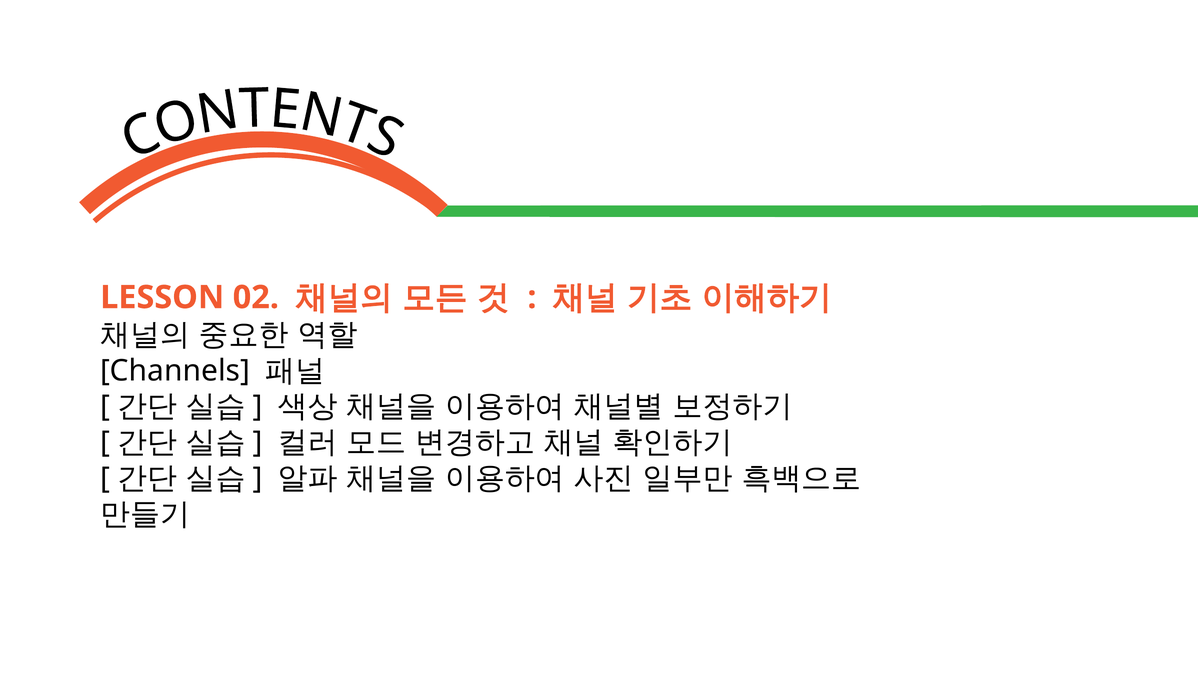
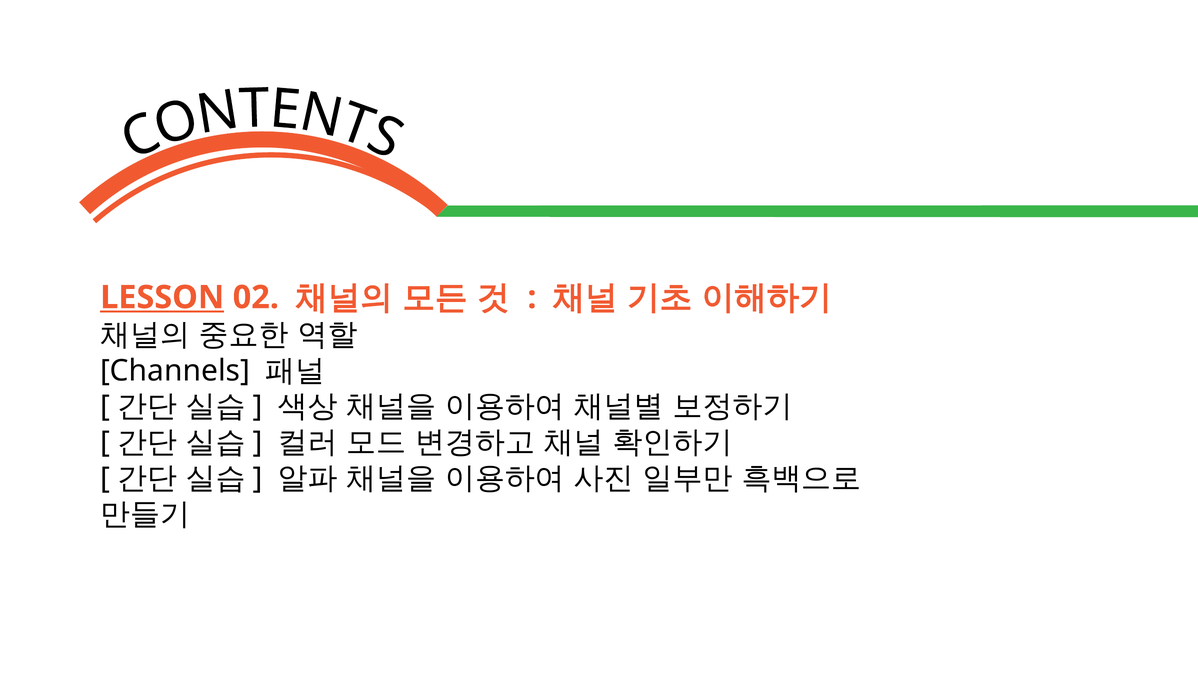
LESSON underline: none -> present (162, 297)
